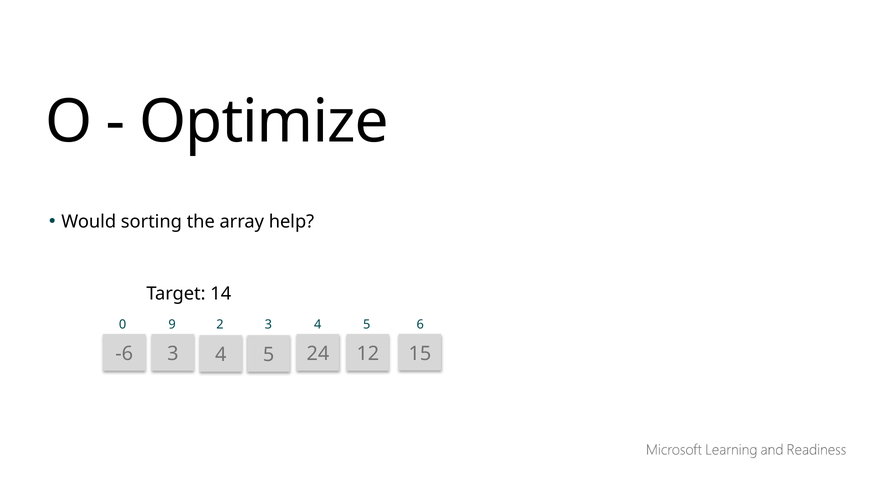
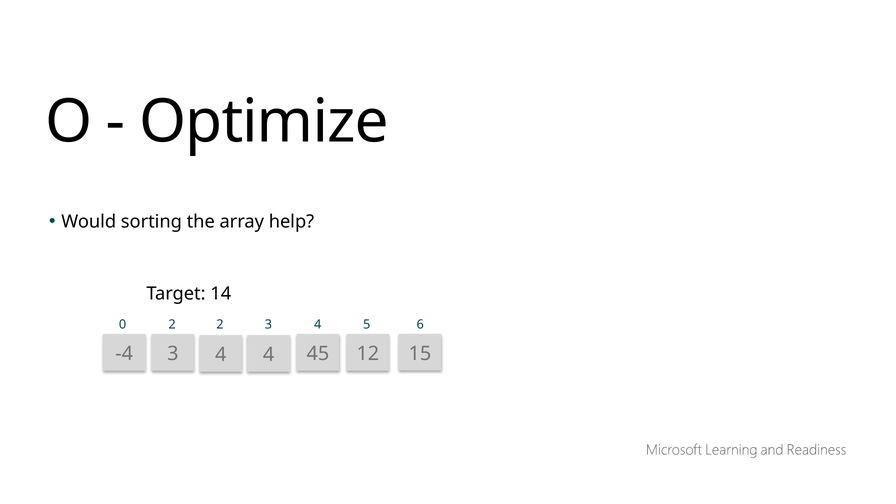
0 9: 9 -> 2 (172, 324)
-6: -6 -> -4 (124, 354)
5: 5 -> 4 (269, 355)
24: 24 -> 45 (318, 354)
